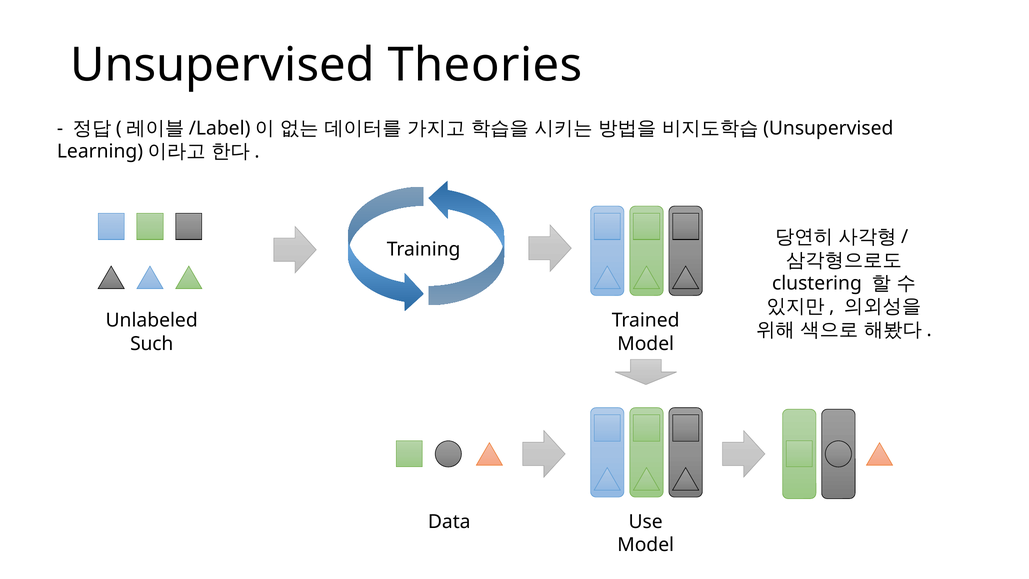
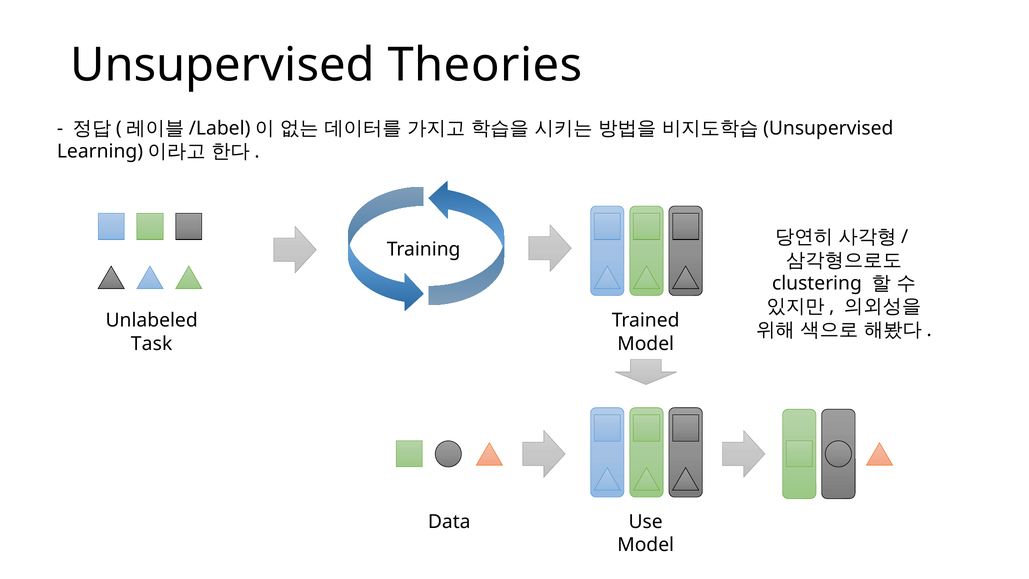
Such: Such -> Task (152, 344)
